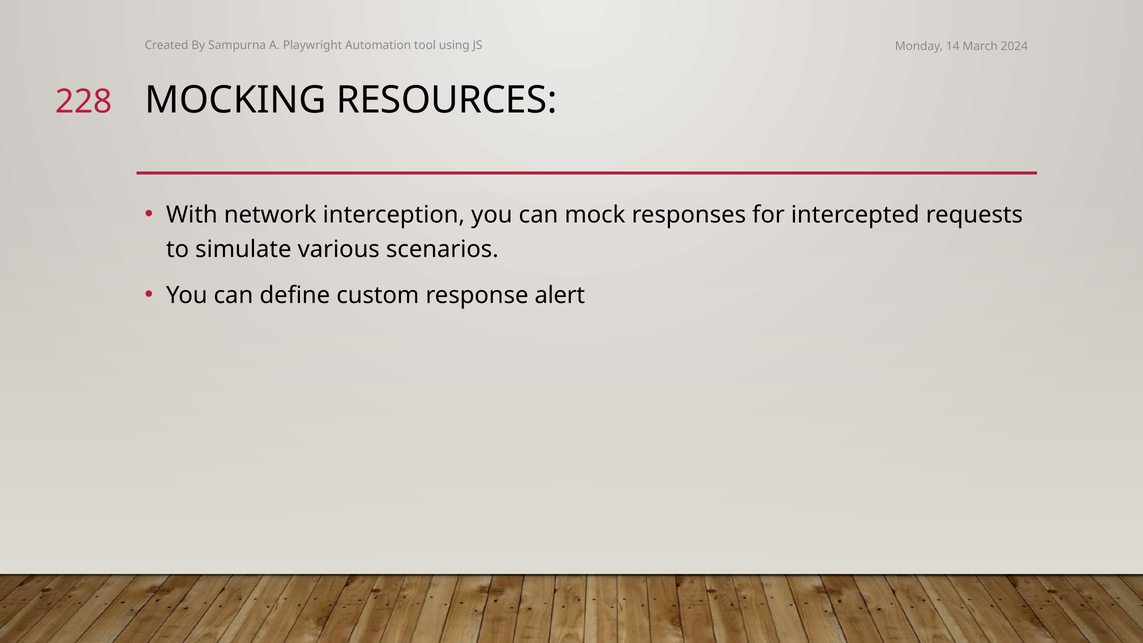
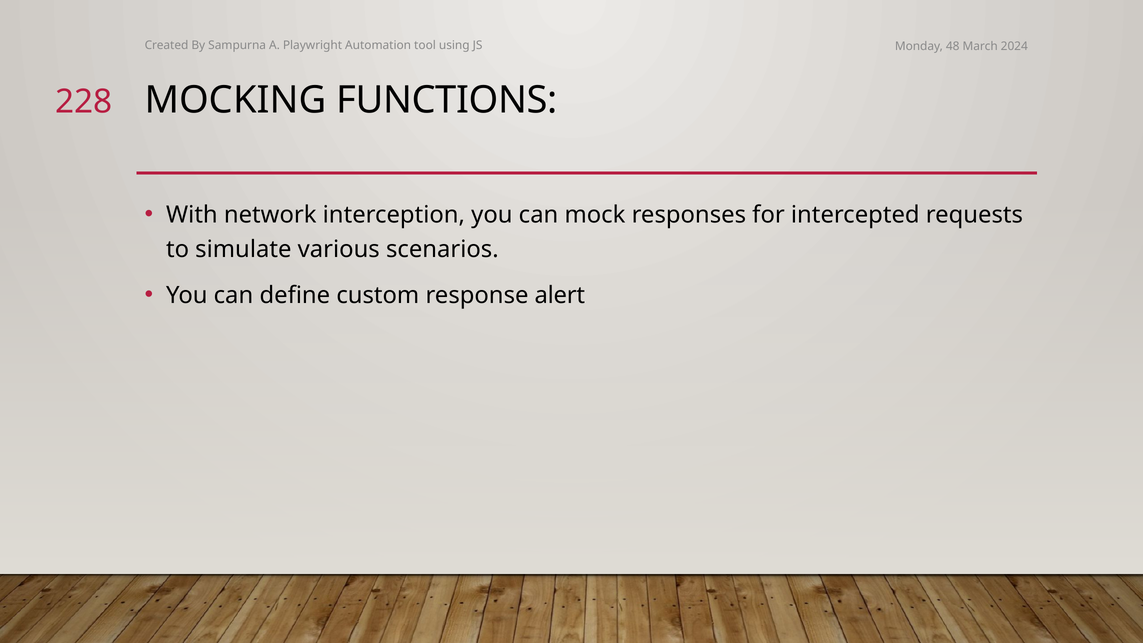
14: 14 -> 48 (953, 46)
RESOURCES: RESOURCES -> FUNCTIONS (447, 100)
